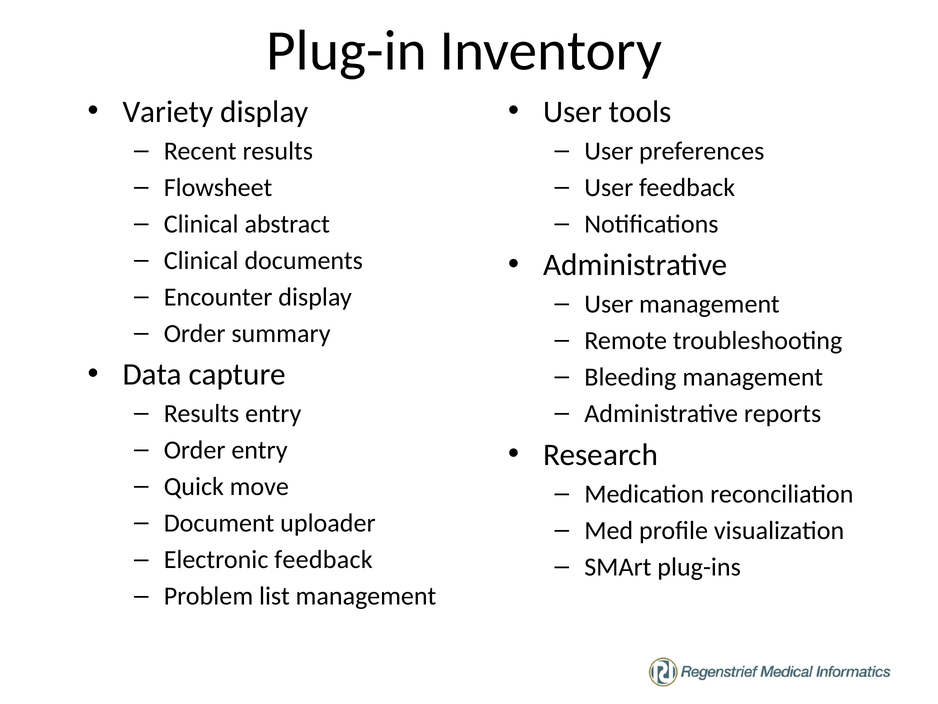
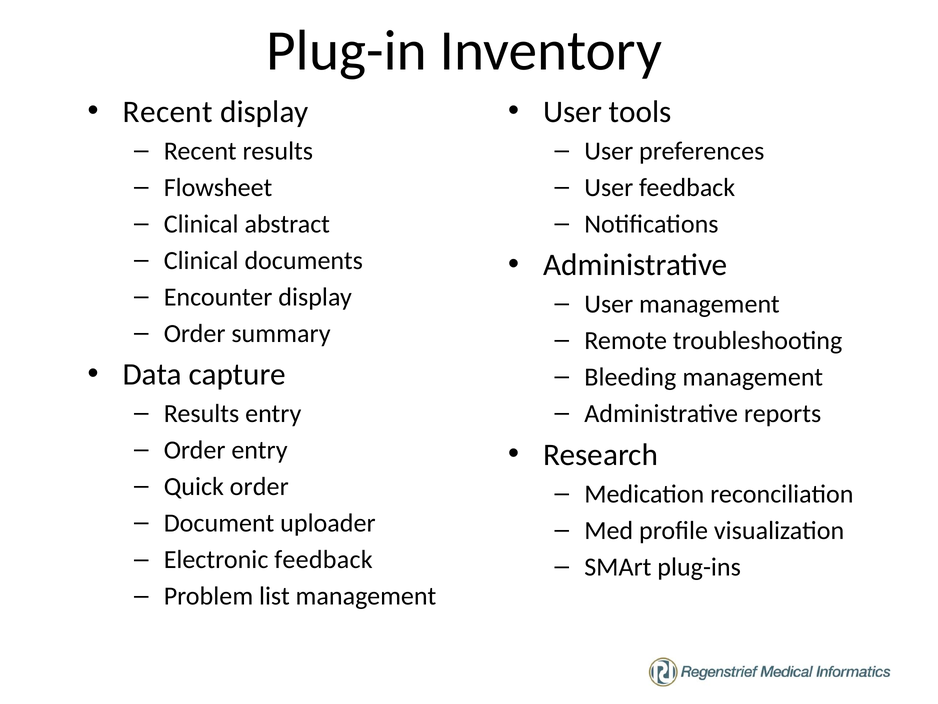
Variety: Variety -> Recent (168, 112)
Quick move: move -> order (259, 487)
